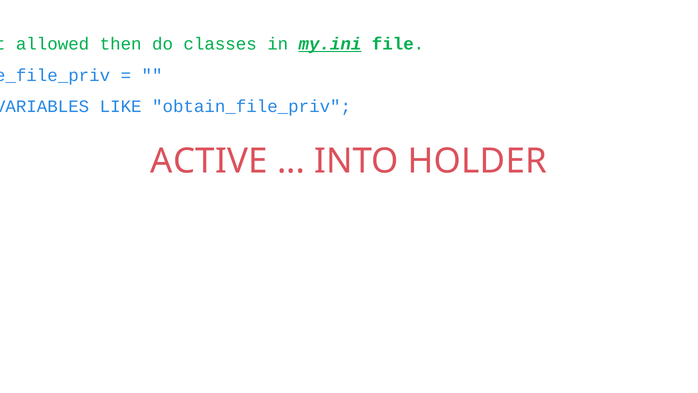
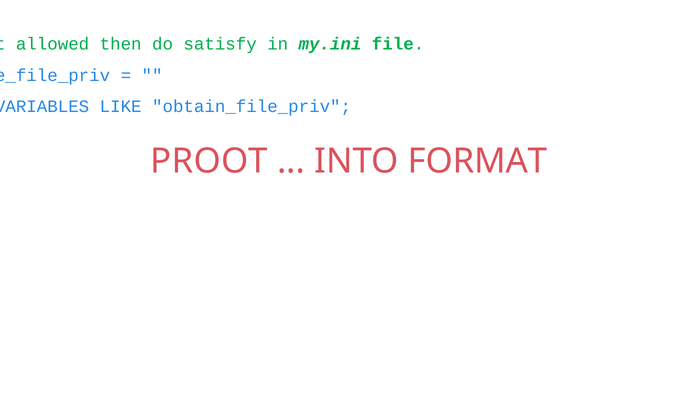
classes: classes -> satisfy (220, 44)
my.ini underline: present -> none (330, 44)
ACTIVE: ACTIVE -> PROOT (209, 161)
HOLDER: HOLDER -> FORMAT (477, 161)
